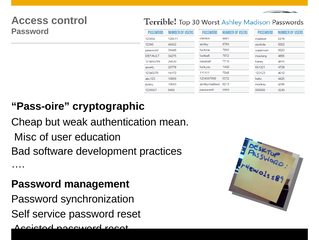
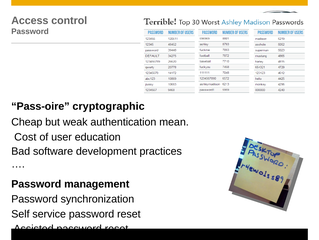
Misc: Misc -> Cost (25, 137)
